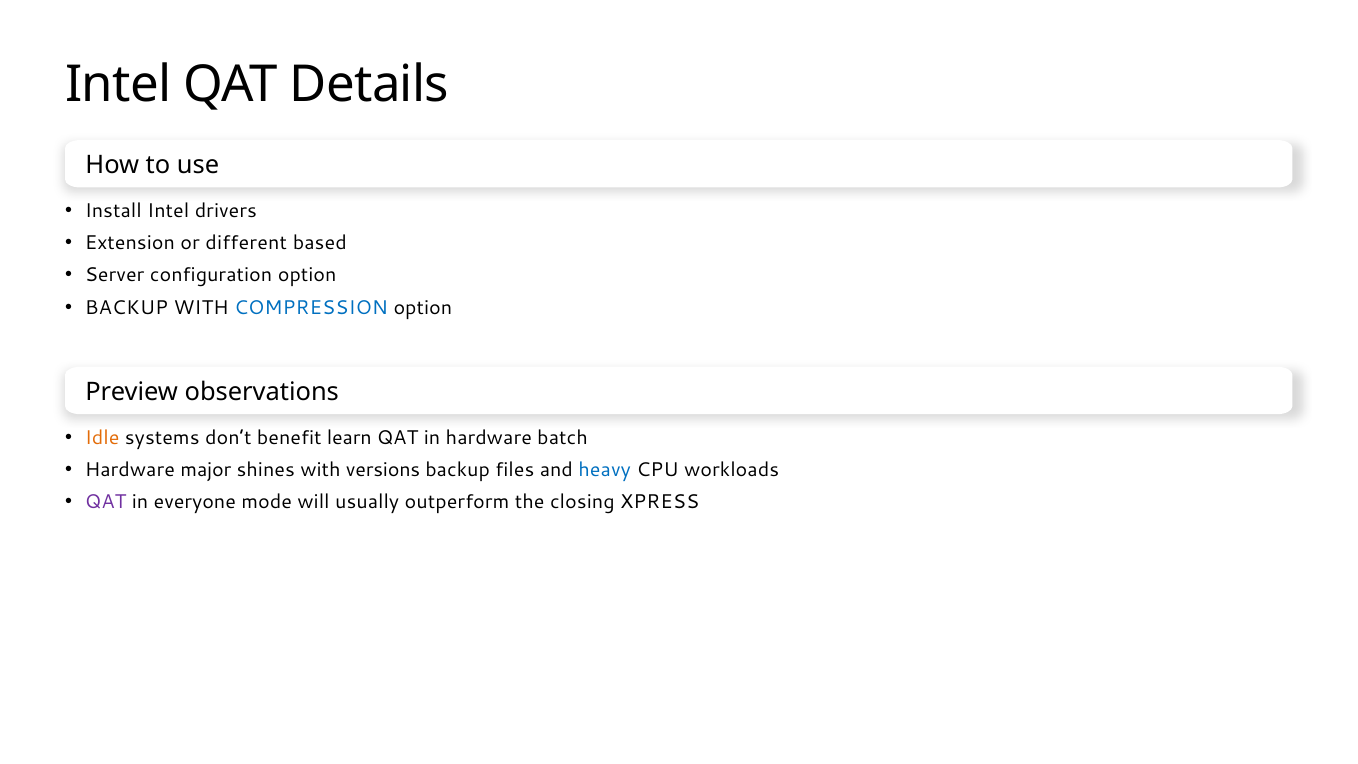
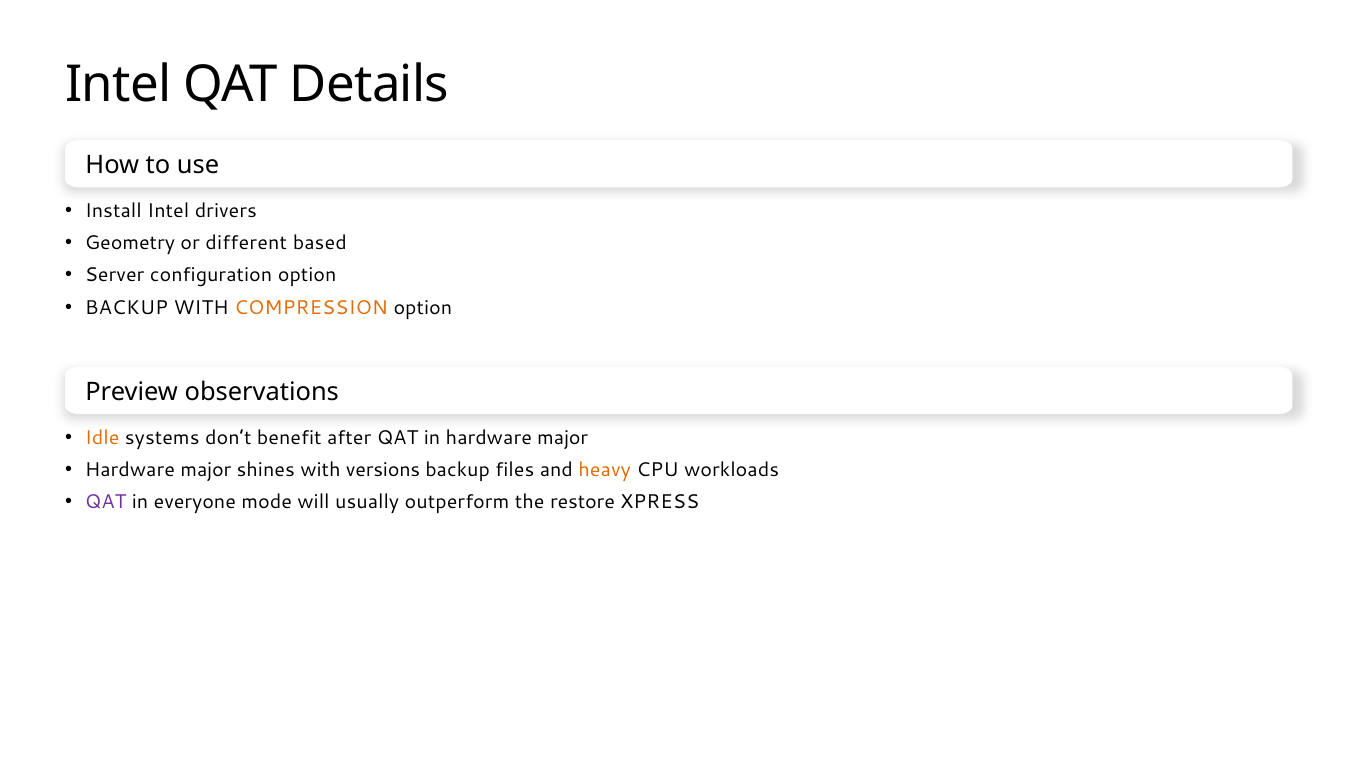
Extension: Extension -> Geometry (130, 243)
COMPRESSION colour: blue -> orange (311, 308)
learn: learn -> after (349, 438)
in hardware batch: batch -> major (563, 438)
heavy colour: blue -> orange (605, 470)
closing: closing -> restore (582, 502)
